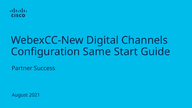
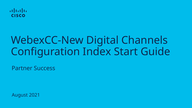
Same: Same -> Index (97, 52)
